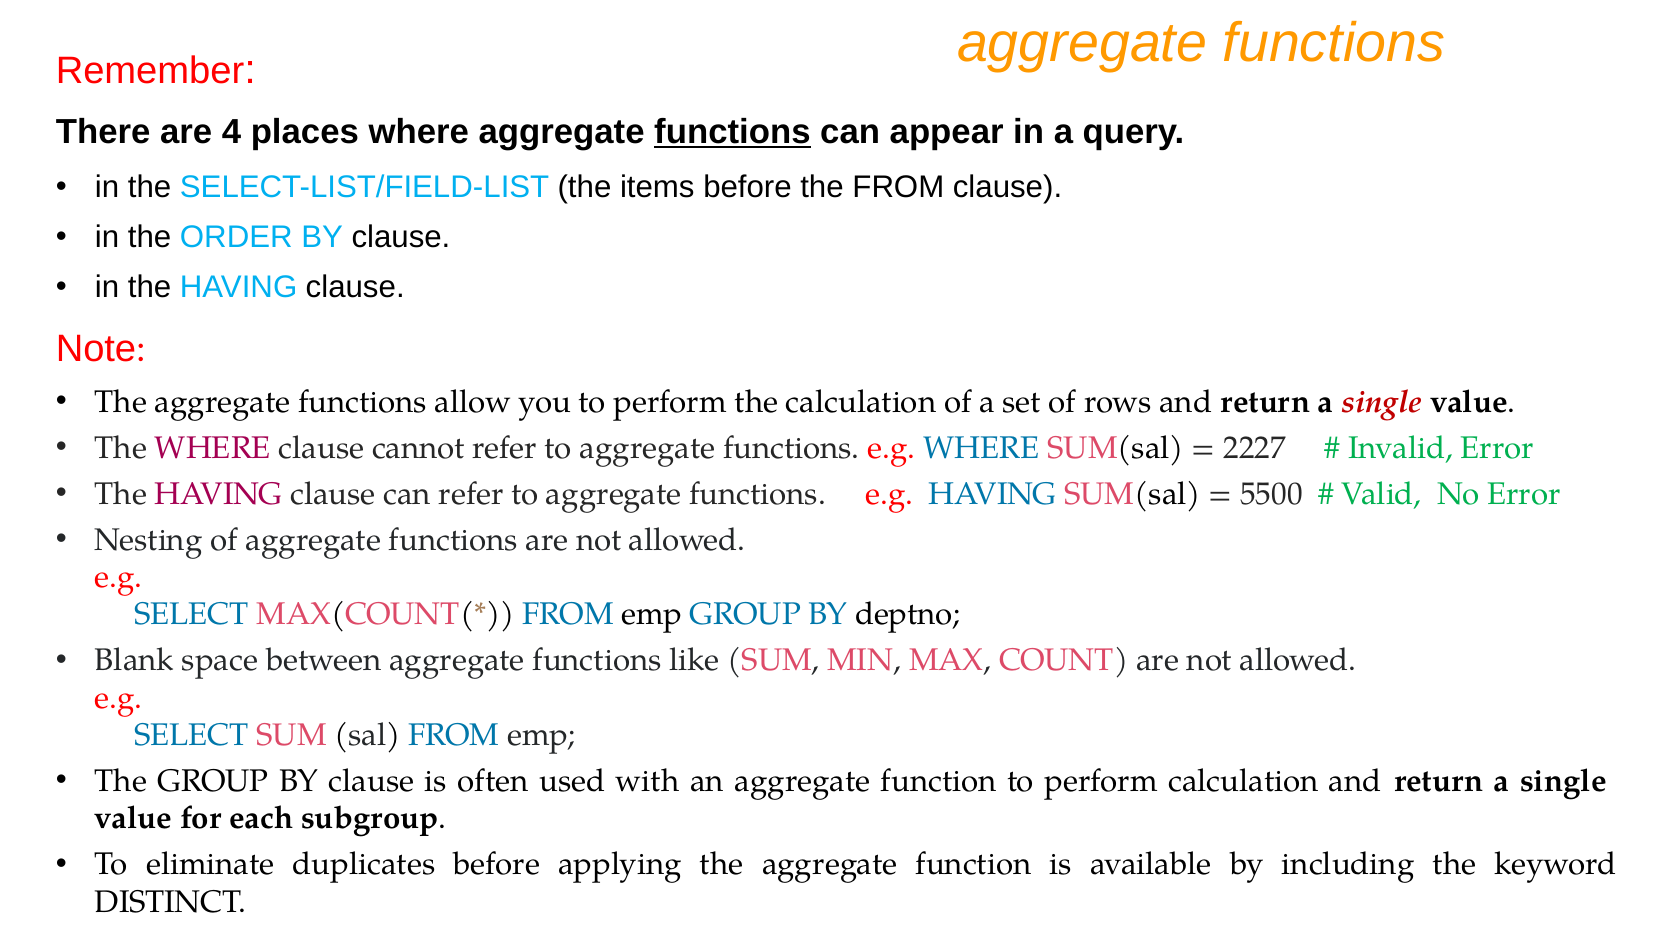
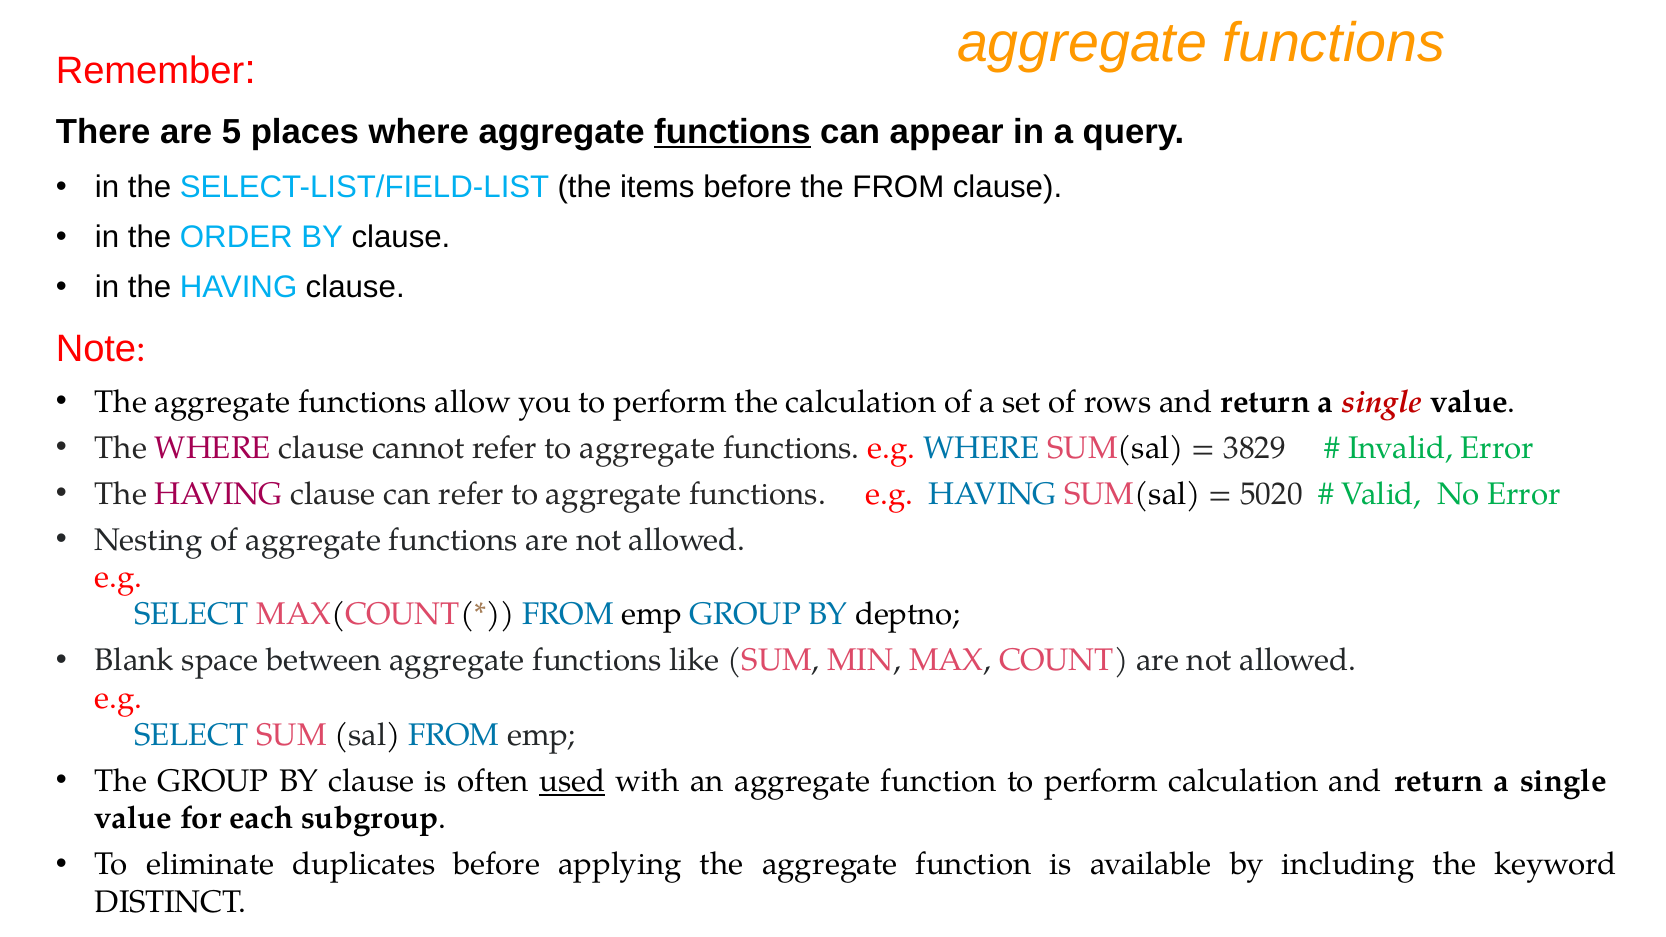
4: 4 -> 5 (232, 132)
2227: 2227 -> 3829 (1255, 448)
5500: 5500 -> 5020 (1271, 494)
used underline: none -> present (572, 781)
